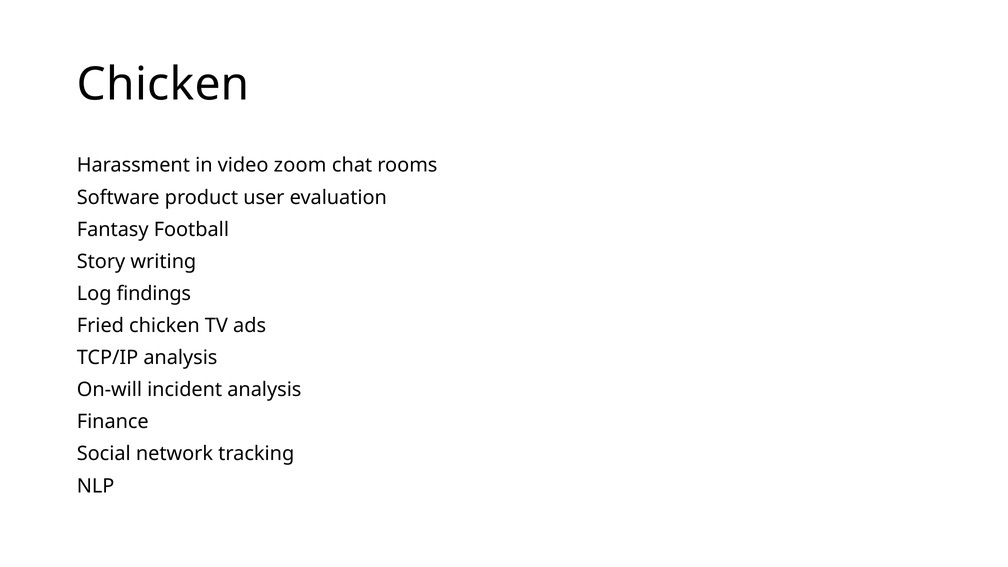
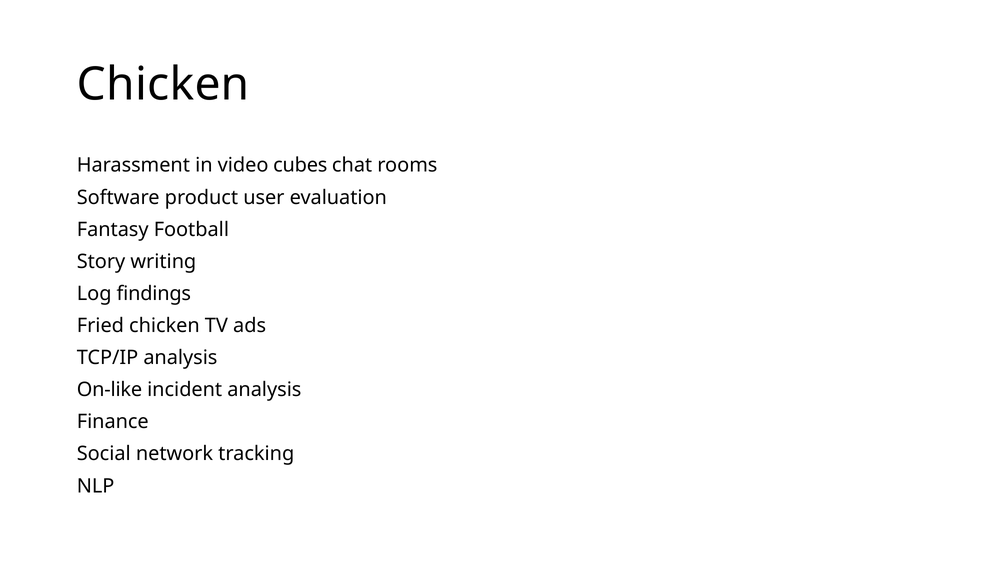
zoom: zoom -> cubes (300, 165)
On-will: On-will -> On-like (110, 390)
